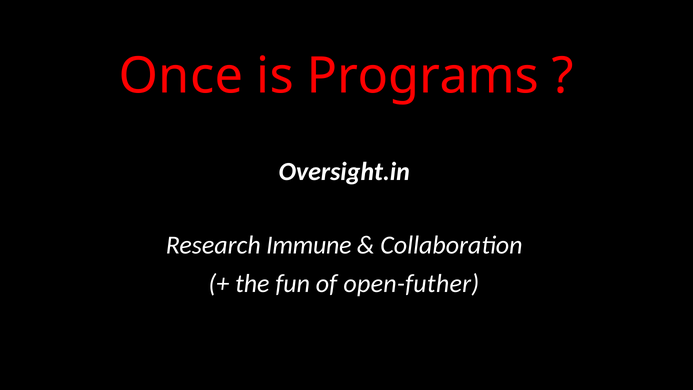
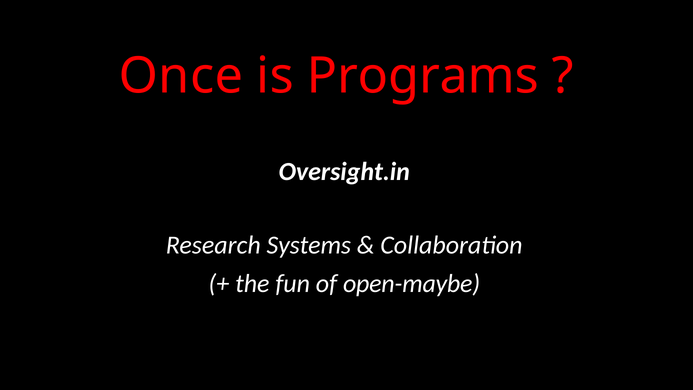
Immune: Immune -> Systems (309, 245)
open-futher: open-futher -> open-maybe (412, 284)
